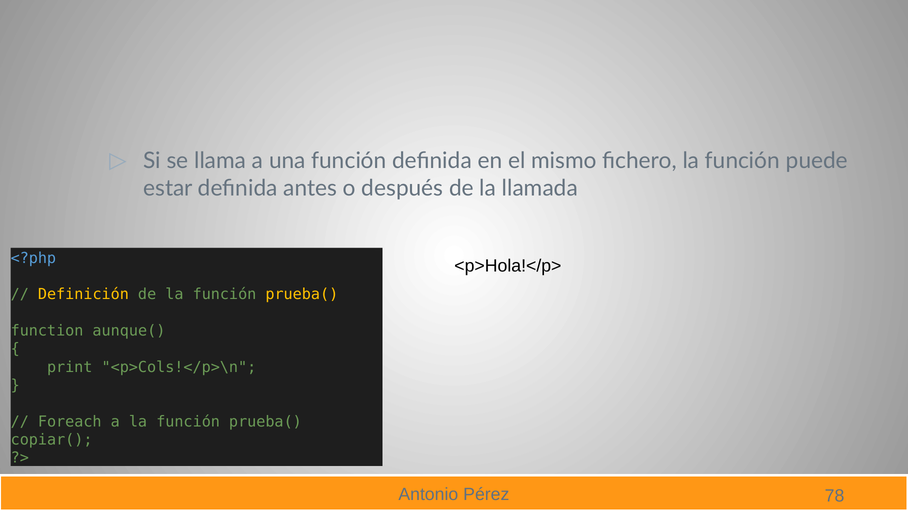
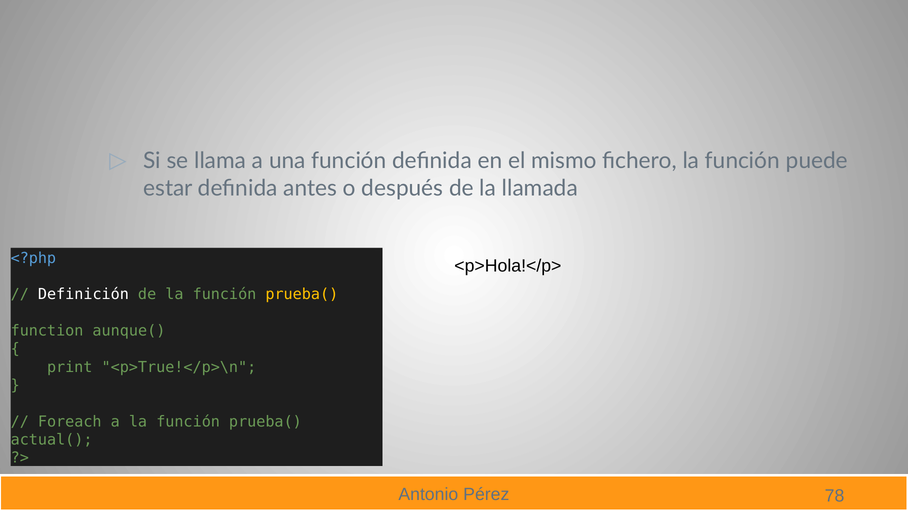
Definición colour: yellow -> white (83, 294)
<p>Cols!</p>\n: <p>Cols!</p>\n -> <p>True!</p>\n (179, 367)
copiar(: copiar( -> actual( (52, 440)
